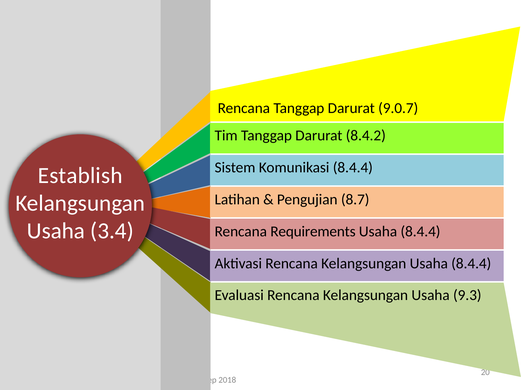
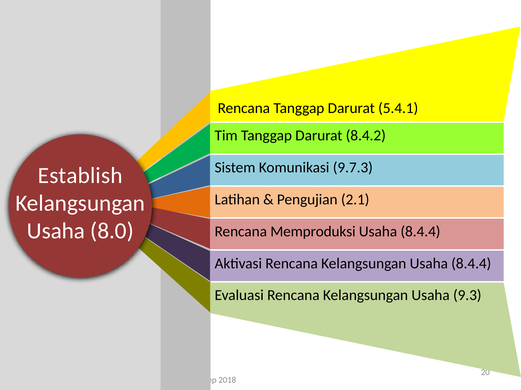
9.0.7: 9.0.7 -> 5.4.1 (398, 108)
Komunikasi 8.4.4: 8.4.4 -> 9.7.3 (353, 168)
8.7: 8.7 -> 2.1 (355, 200)
3.4: 3.4 -> 8.0 (112, 231)
Requirements: Requirements -> Memproduksi (313, 232)
